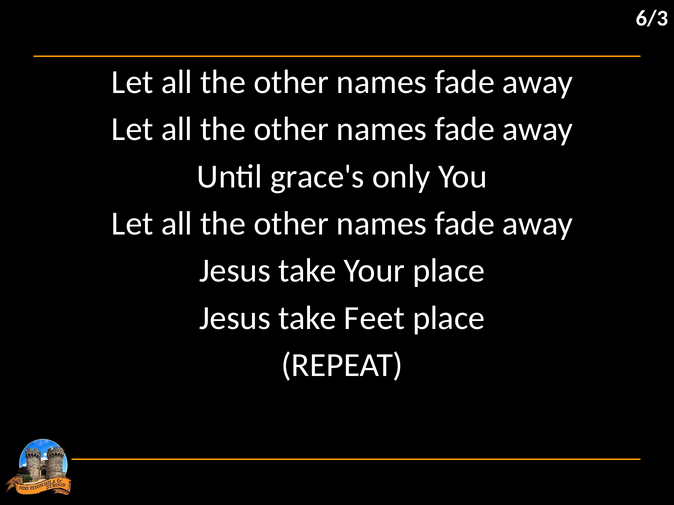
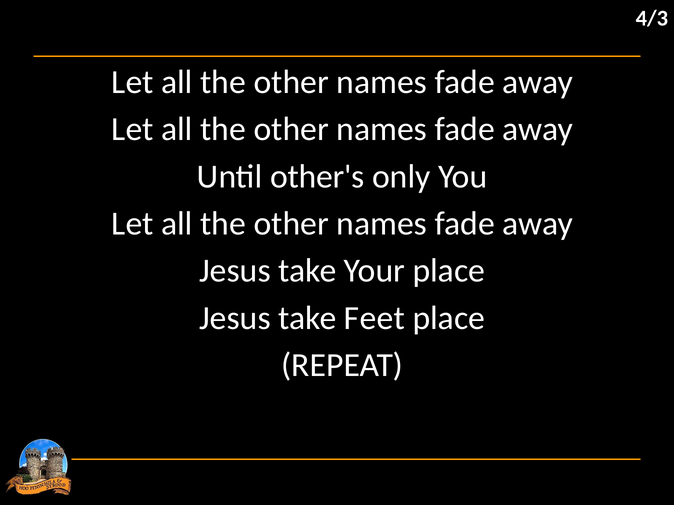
6/3: 6/3 -> 4/3 (652, 18)
grace's: grace's -> other's (317, 177)
